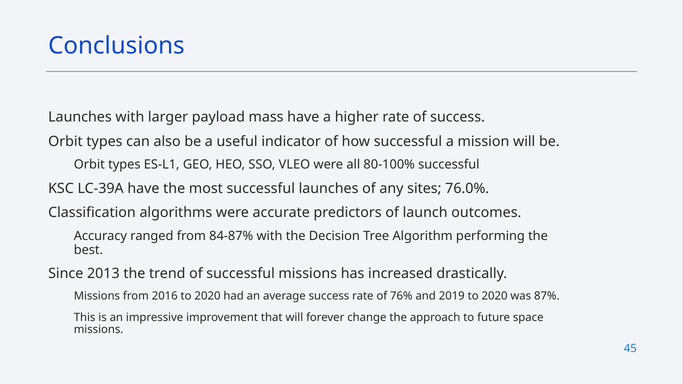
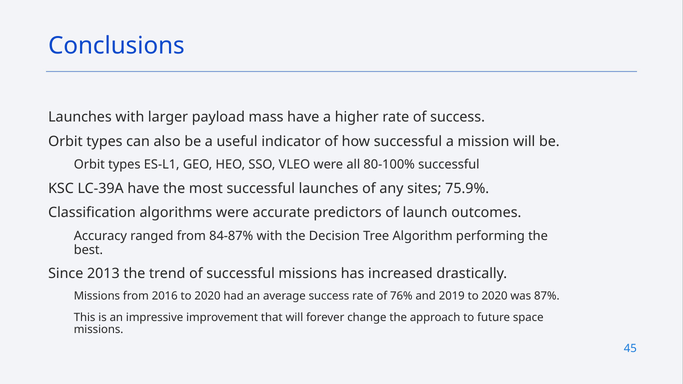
76.0%: 76.0% -> 75.9% (467, 189)
